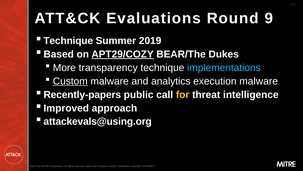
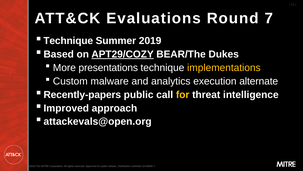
9: 9 -> 7 (269, 18)
transparency: transparency -> presentations (108, 67)
implementations colour: light blue -> yellow (224, 67)
Custom underline: present -> none (70, 81)
execution malware: malware -> alternate (259, 81)
attackevals@using.org: attackevals@using.org -> attackevals@open.org (98, 121)
